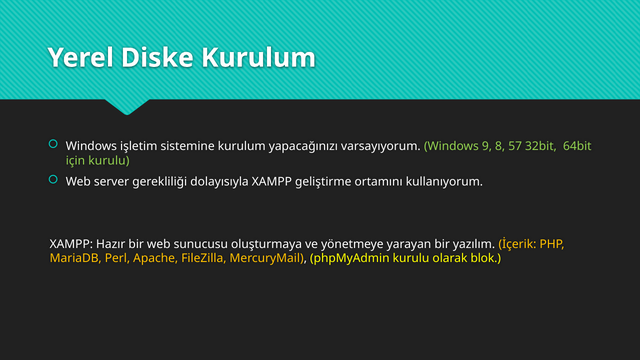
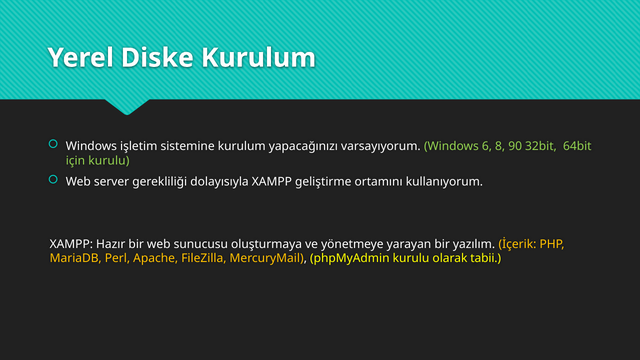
9: 9 -> 6 (487, 147)
57: 57 -> 90 (515, 147)
blok: blok -> tabii (486, 259)
